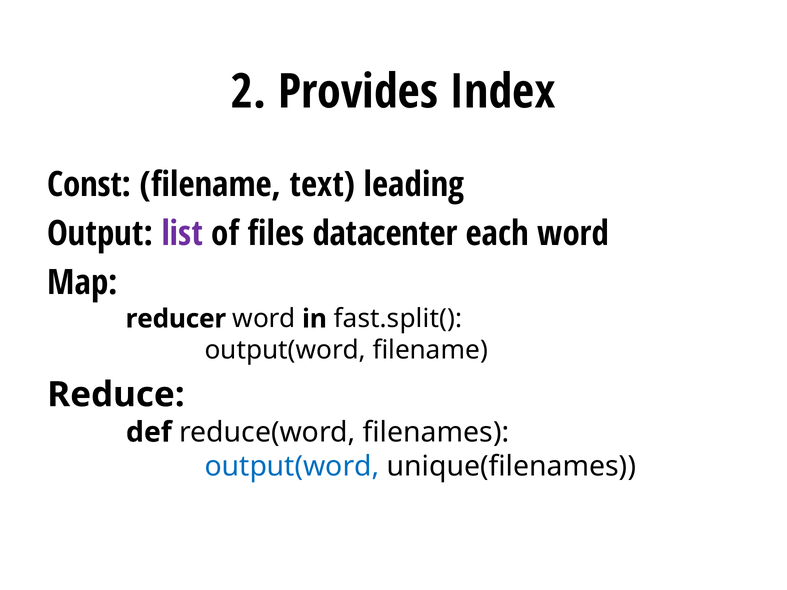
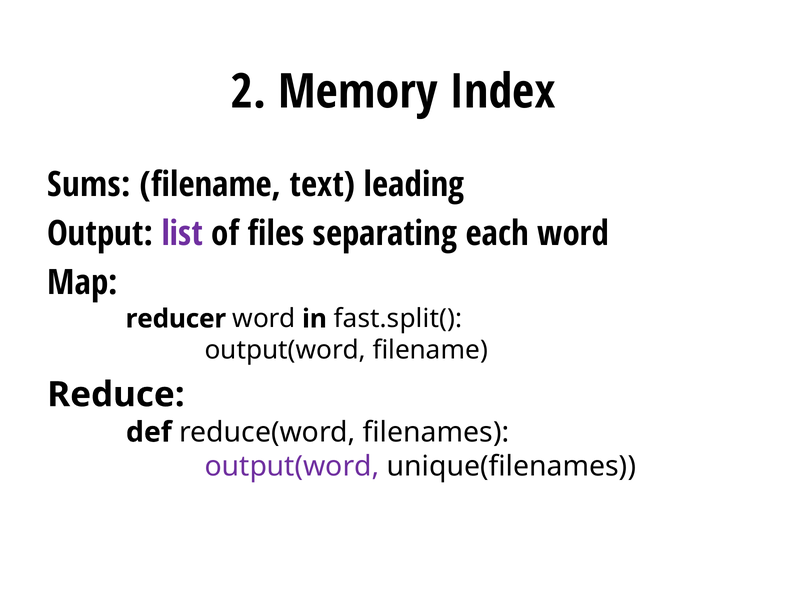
Provides: Provides -> Memory (358, 92)
Const: Const -> Sums (89, 185)
datacenter: datacenter -> separating (385, 234)
output(word colour: blue -> purple (292, 467)
